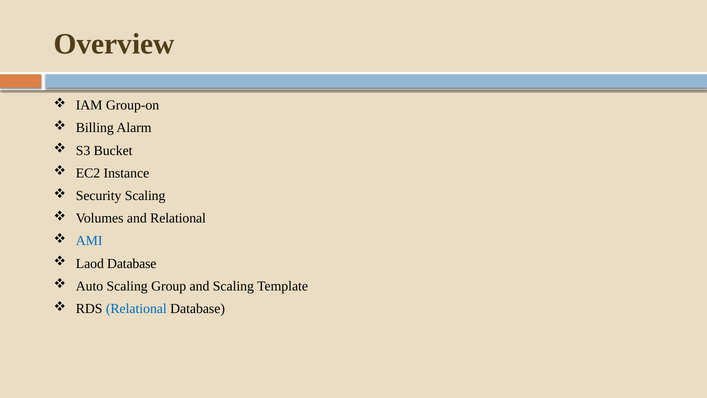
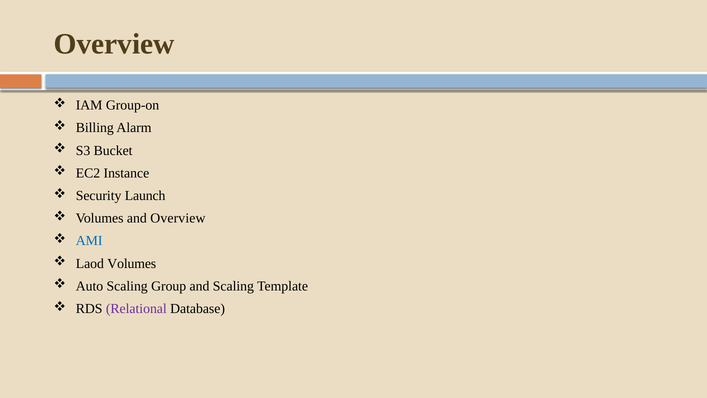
Security Scaling: Scaling -> Launch (145, 196)
and Relational: Relational -> Overview (178, 218)
Laod Database: Database -> Volumes (132, 263)
Relational colour: blue -> purple (136, 309)
